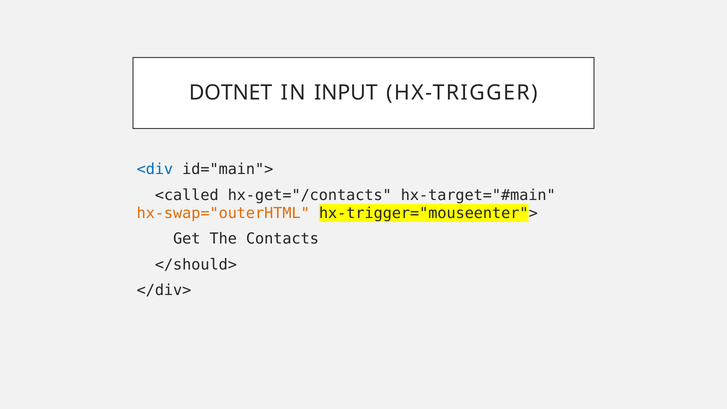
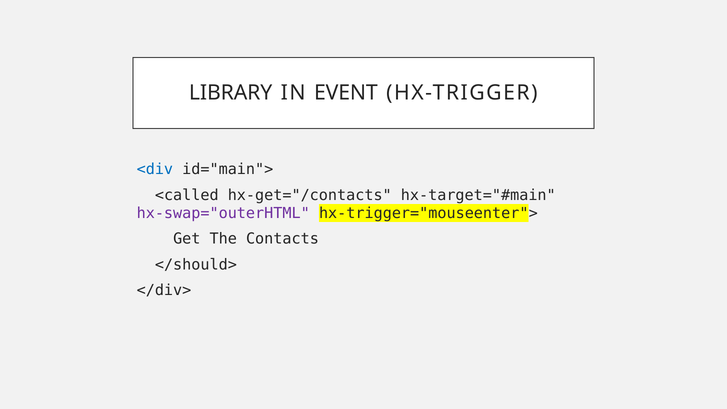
DOTNET: DOTNET -> LIBRARY (231, 93)
INPUT: INPUT -> EVENT (346, 93)
hx-swap="outerHTML colour: orange -> purple (223, 213)
